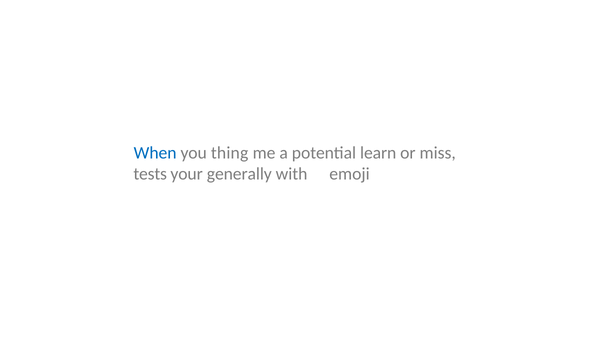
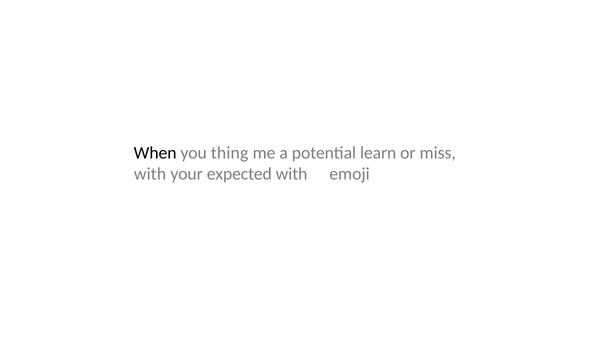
When colour: blue -> black (155, 153)
tests: tests -> with (150, 174)
generally: generally -> expected (239, 174)
